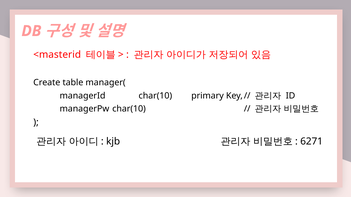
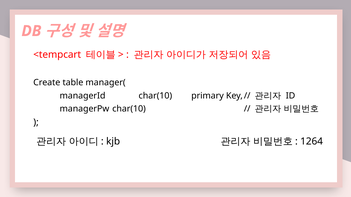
<masterid: <masterid -> <tempcart (57, 55)
6271: 6271 -> 1264 (312, 142)
